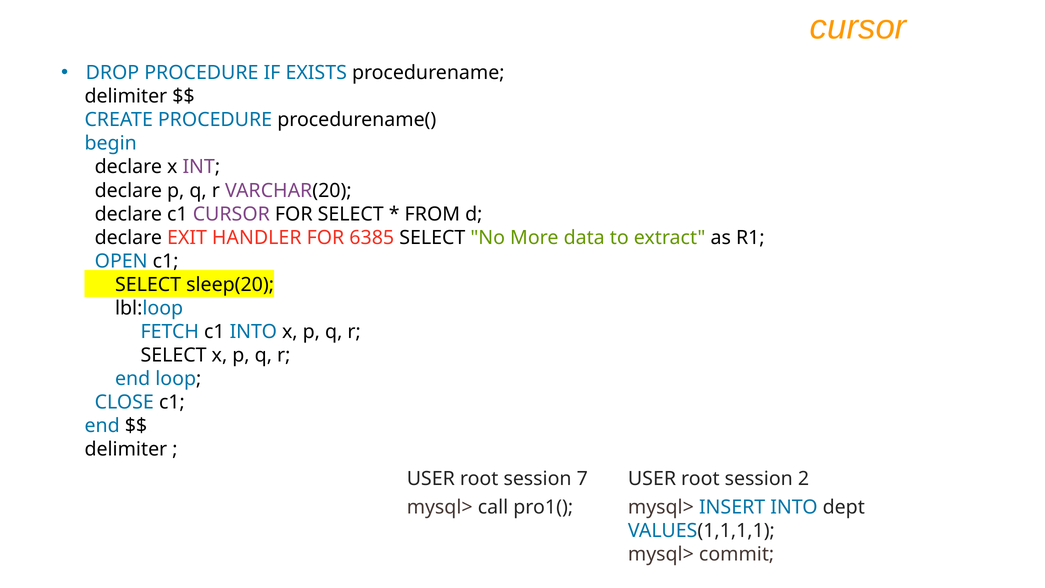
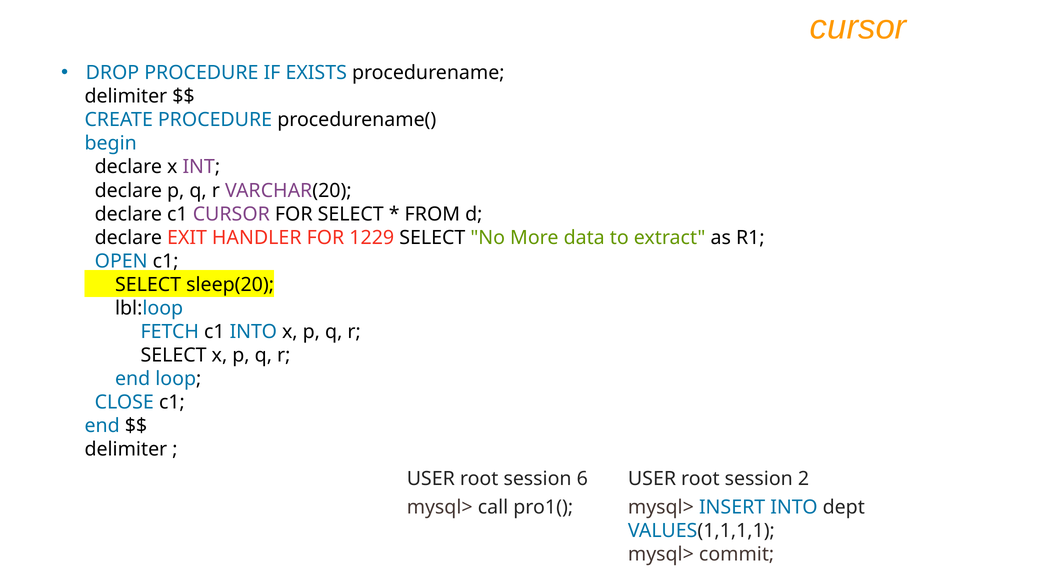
6385: 6385 -> 1229 (372, 238)
7: 7 -> 6 (582, 479)
